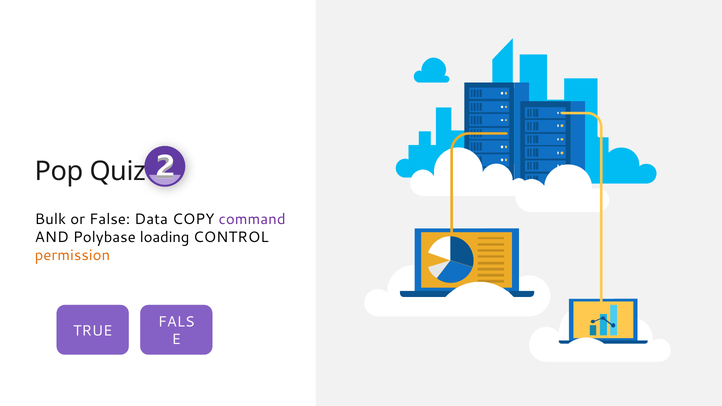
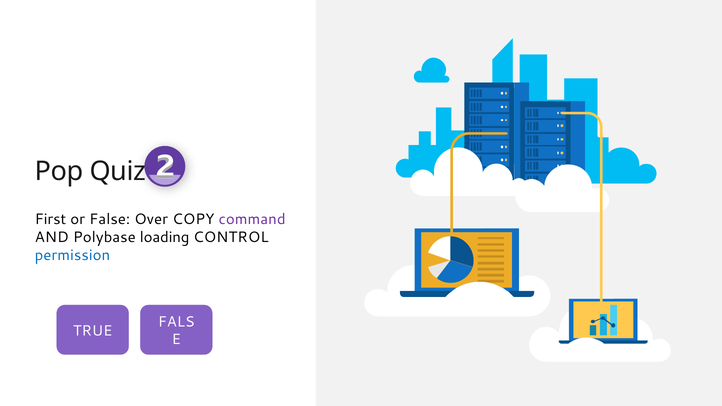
Bulk: Bulk -> First (50, 219)
Data: Data -> Over (151, 219)
permission colour: orange -> blue (72, 256)
